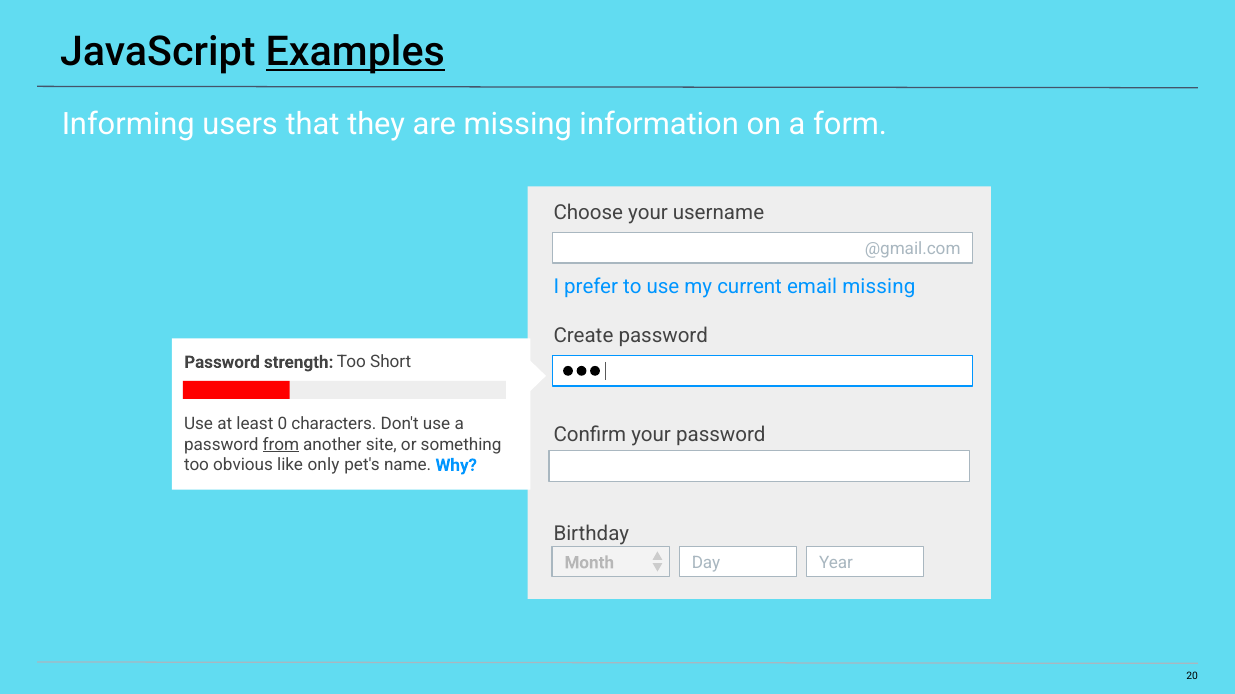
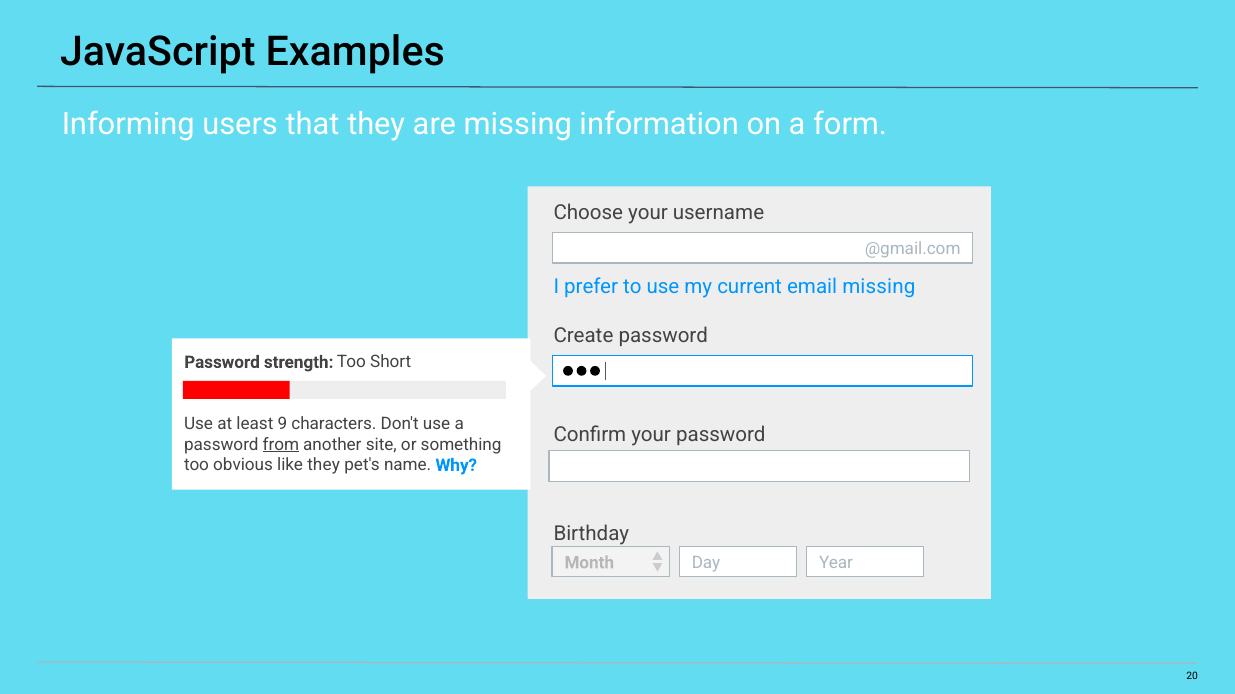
Examples underline: present -> none (355, 52)
0: 0 -> 9 (282, 424)
like only: only -> they (324, 466)
